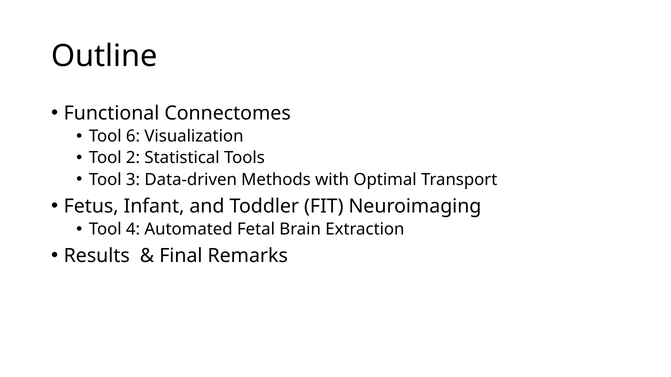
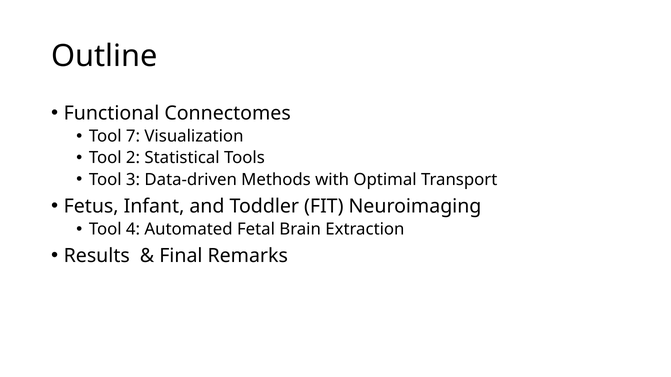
6: 6 -> 7 (133, 137)
